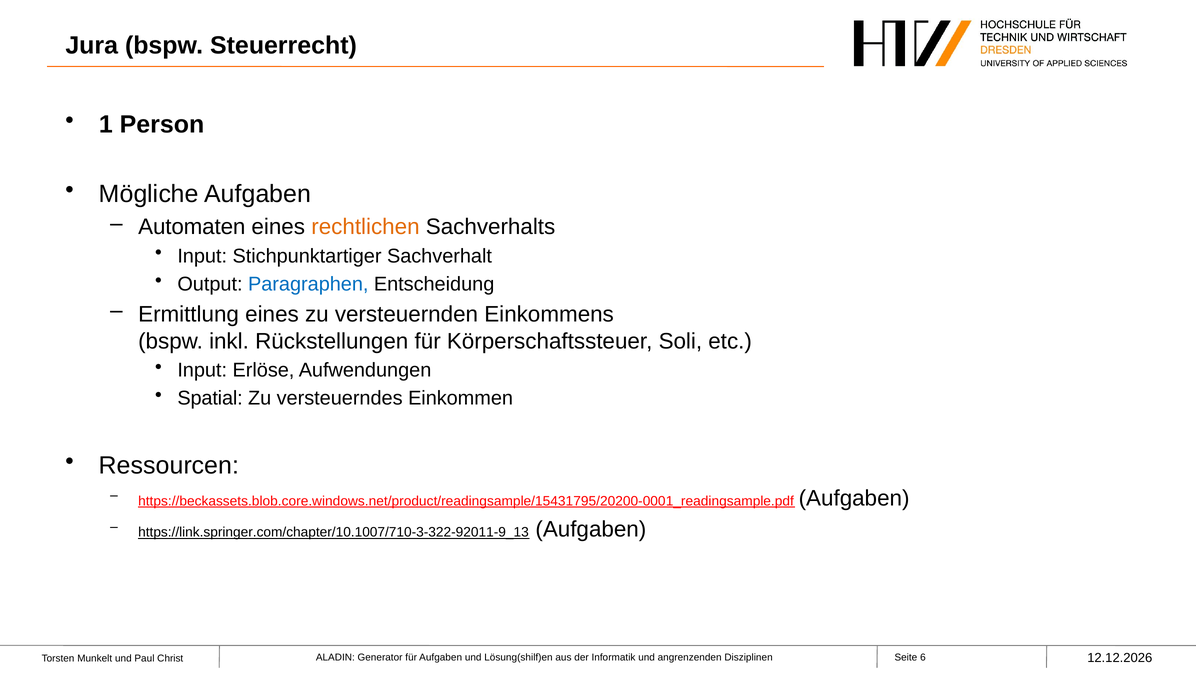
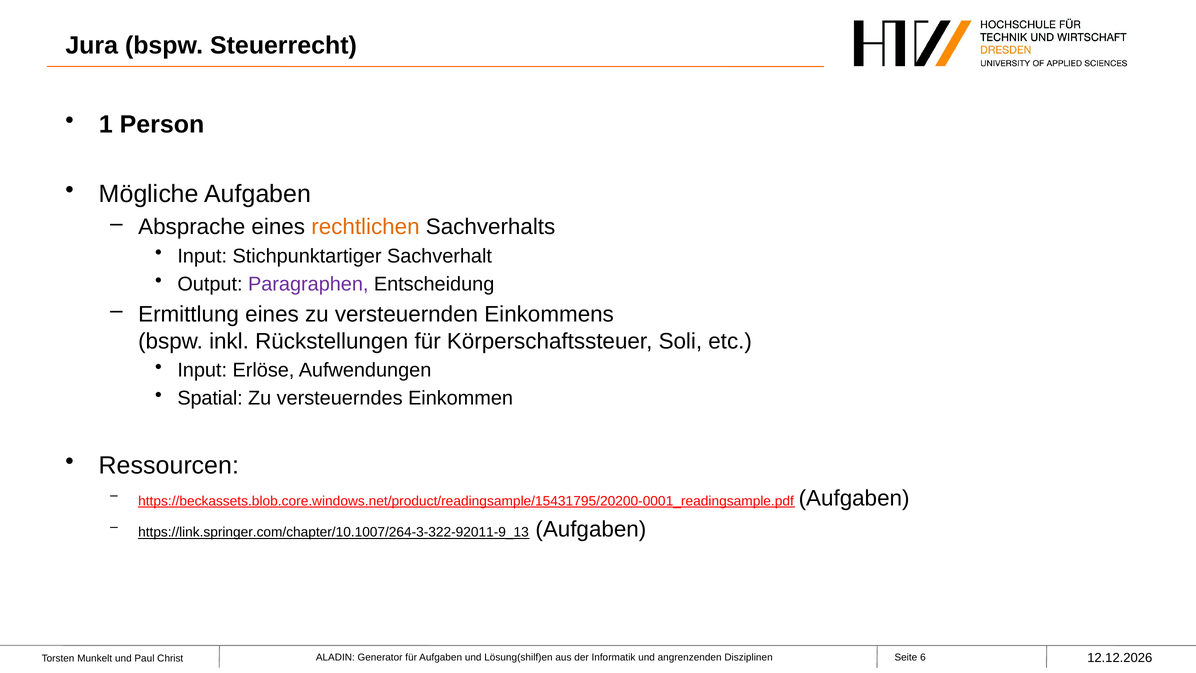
Automaten: Automaten -> Absprache (192, 227)
Paragraphen colour: blue -> purple (308, 284)
https://link.springer.com/chapter/10.1007/710-3-322-92011-9_13: https://link.springer.com/chapter/10.1007/710-3-322-92011-9_13 -> https://link.springer.com/chapter/10.1007/264-3-322-92011-9_13 (333, 532)
